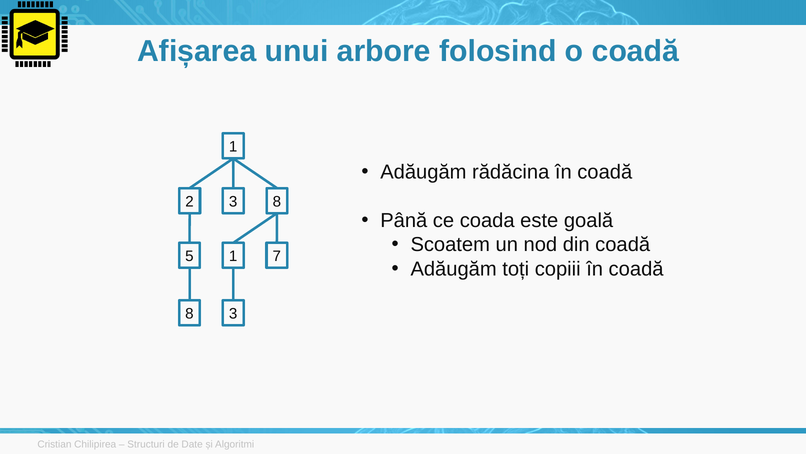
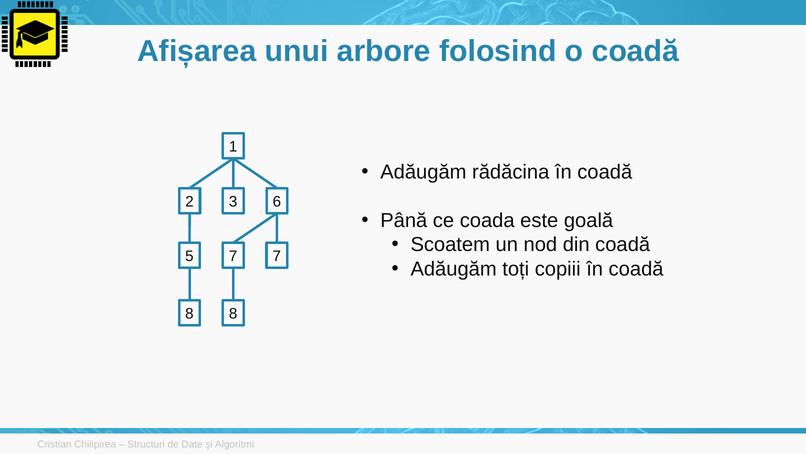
3 8: 8 -> 6 (277, 201)
5 1: 1 -> 7 (233, 256)
8 3: 3 -> 8 (233, 313)
